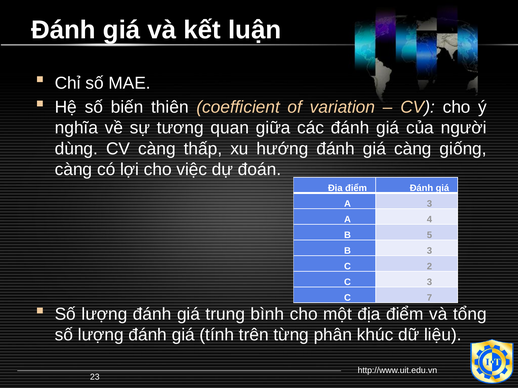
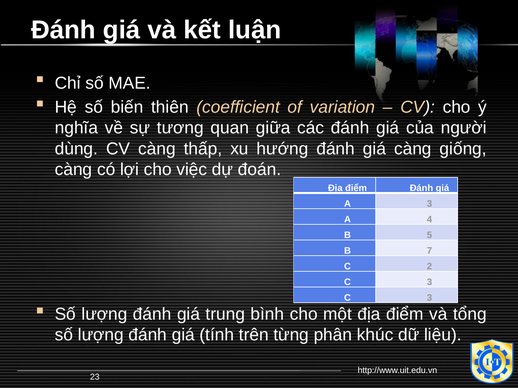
B 3: 3 -> 7 (430, 251)
7: 7 -> 3 (430, 298)
